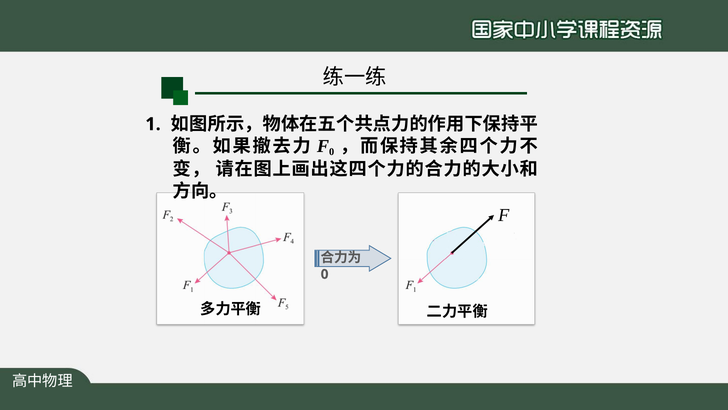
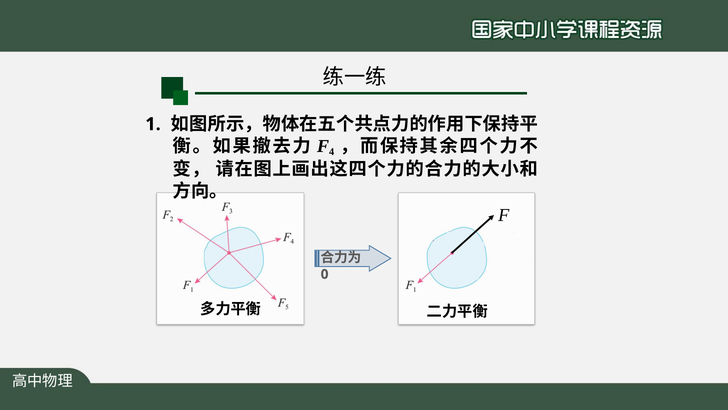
F 0: 0 -> 4 (332, 151)
